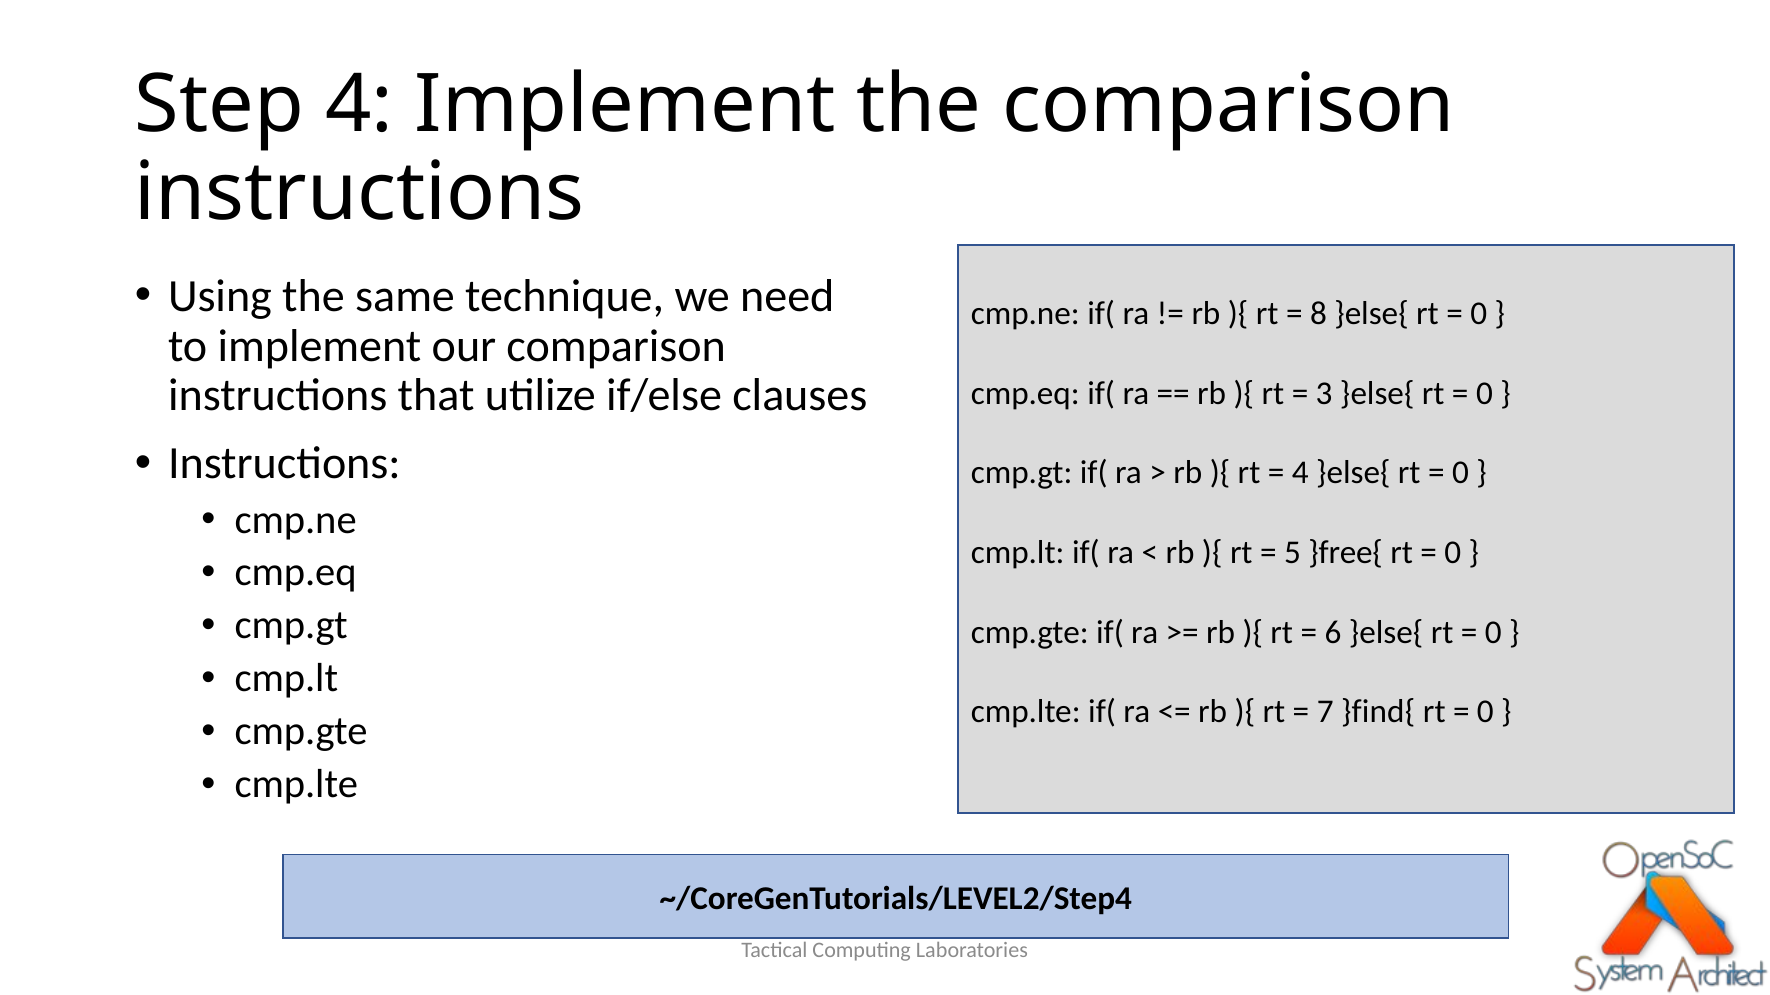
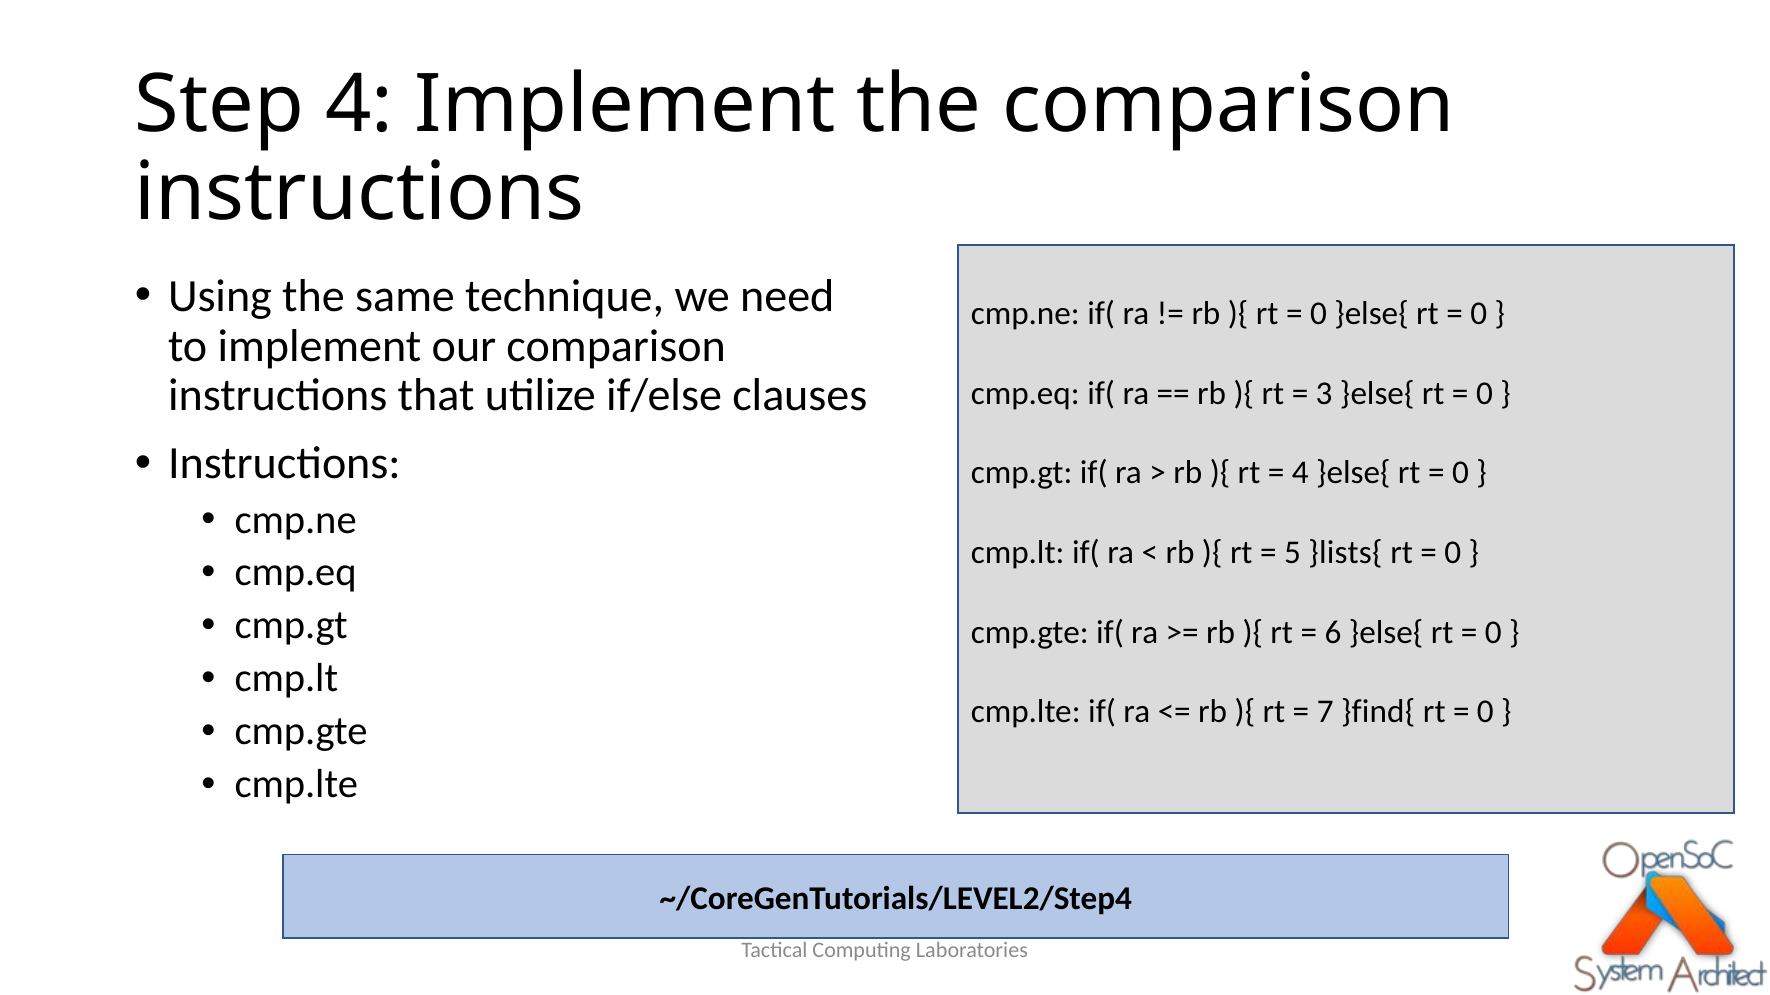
8: 8 -> 0 (1318, 314)
}free{: }free{ -> }lists{ (1345, 553)
